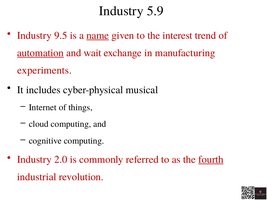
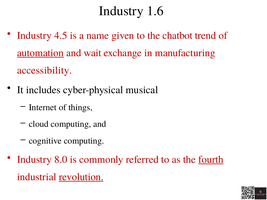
5.9: 5.9 -> 1.6 (155, 11)
9.5: 9.5 -> 4.5 (61, 36)
name underline: present -> none (98, 36)
interest: interest -> chatbot (178, 36)
experiments: experiments -> accessibility (44, 70)
2.0: 2.0 -> 8.0 (61, 160)
revolution underline: none -> present (81, 177)
